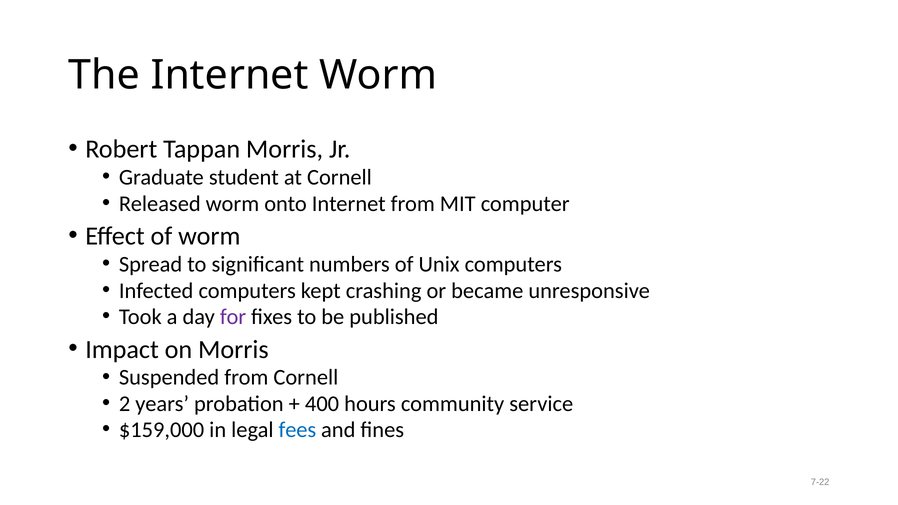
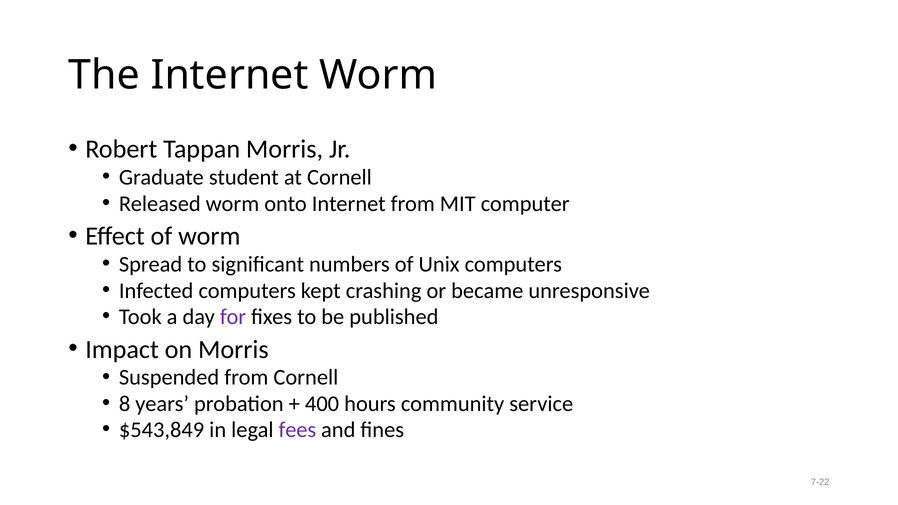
2: 2 -> 8 (125, 404)
$159,000: $159,000 -> $543,849 (162, 430)
fees colour: blue -> purple (297, 430)
